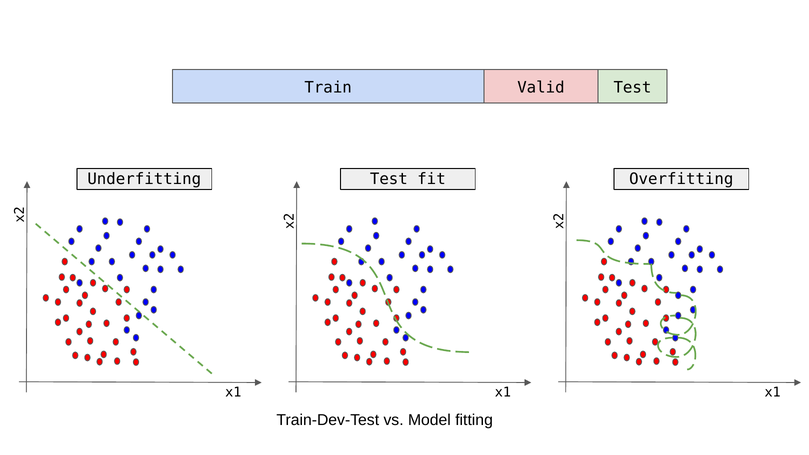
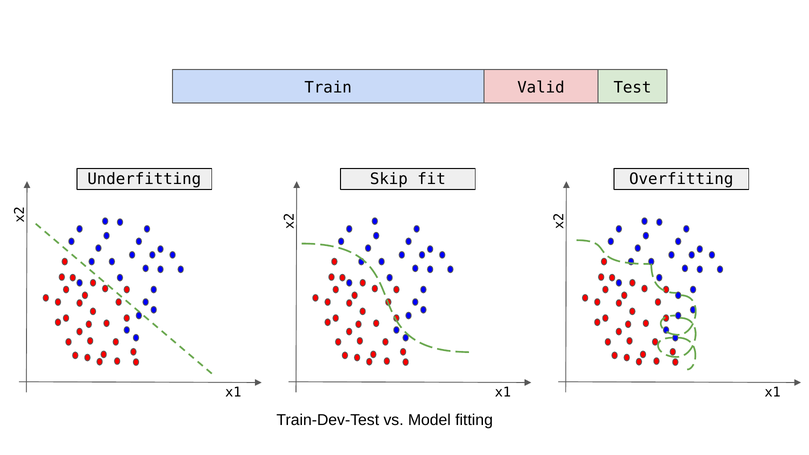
Underfitting Test: Test -> Skip (389, 179)
